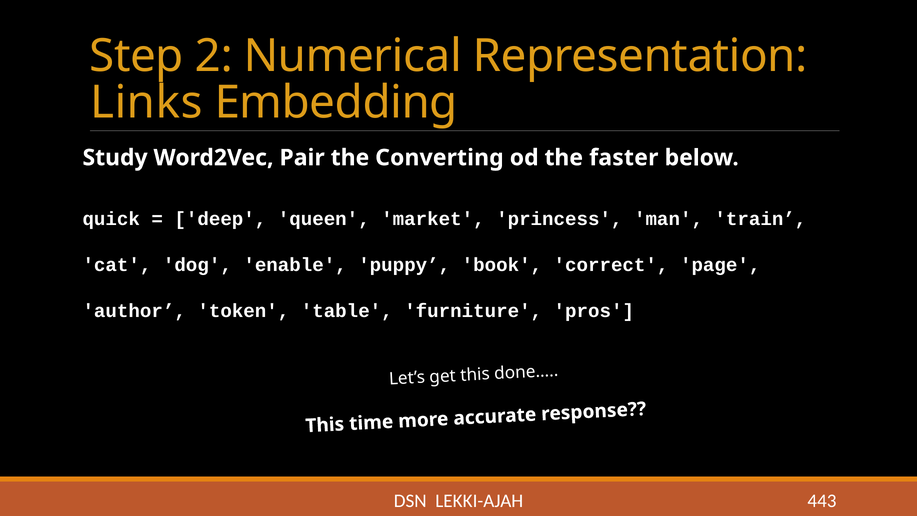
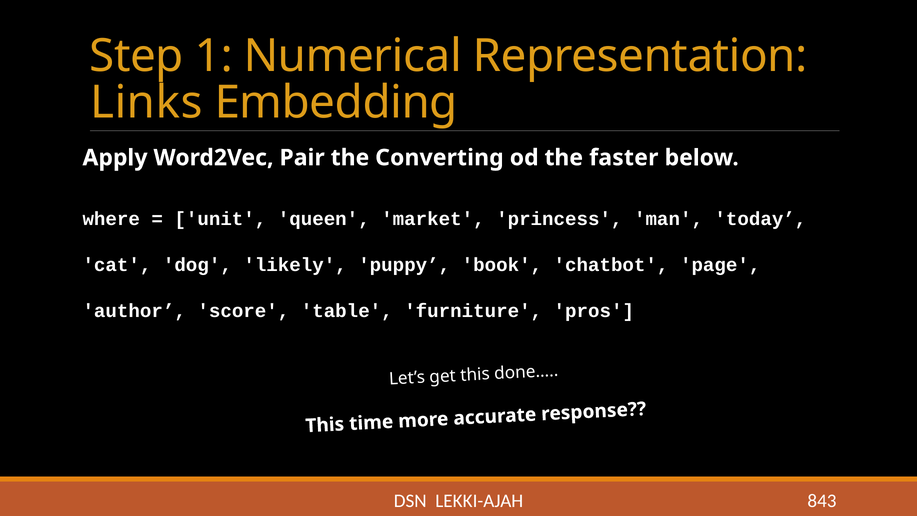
2: 2 -> 1 (214, 56)
Study: Study -> Apply (115, 158)
quick: quick -> where (111, 219)
deep: deep -> unit (220, 219)
train: train -> today (760, 219)
enable: enable -> likely (295, 265)
correct: correct -> chatbot (611, 265)
token: token -> score (243, 311)
443: 443 -> 843 (822, 501)
